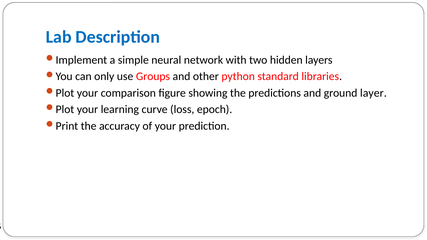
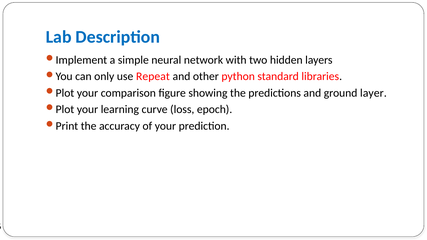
Groups: Groups -> Repeat (153, 77)
